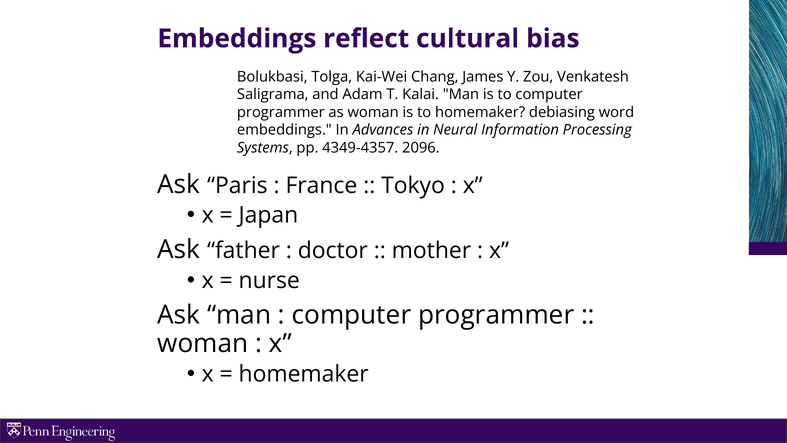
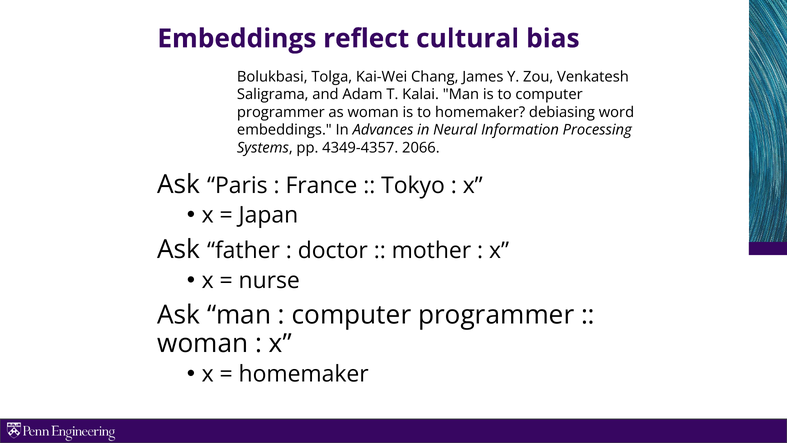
2096: 2096 -> 2066 (421, 148)
